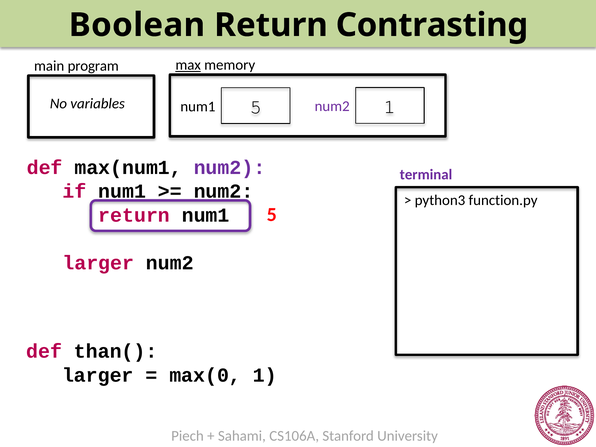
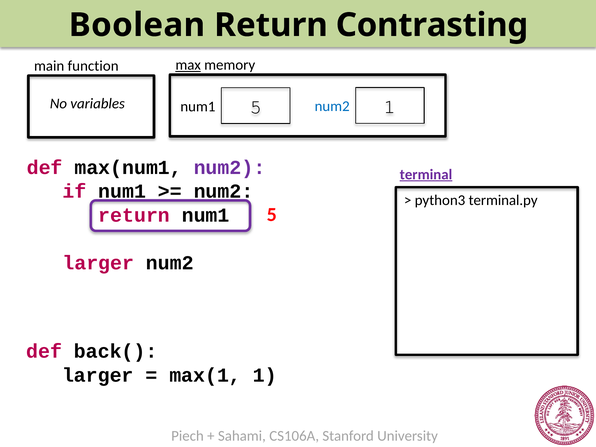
program: program -> function (93, 66)
num2 colour: purple -> blue (332, 106)
terminal underline: none -> present (426, 174)
function.py: function.py -> terminal.py (503, 200)
than(: than( -> back( (116, 351)
max(0: max(0 -> max(1 (205, 375)
